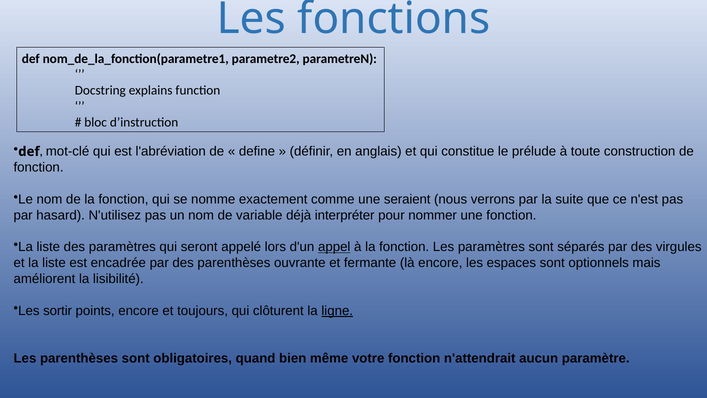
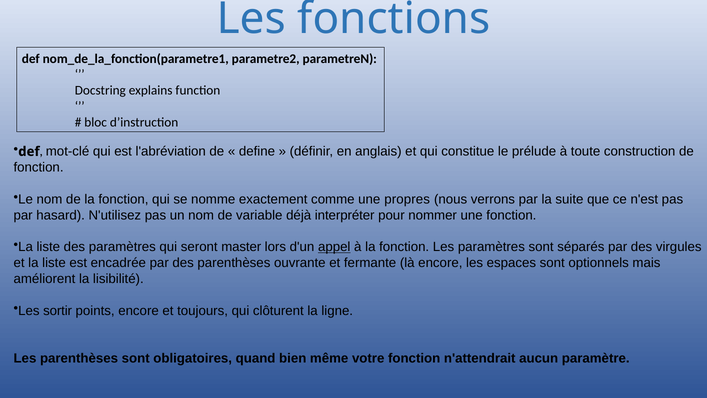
seraient: seraient -> propres (407, 199)
appelé: appelé -> master (241, 247)
ligne underline: present -> none (337, 310)
